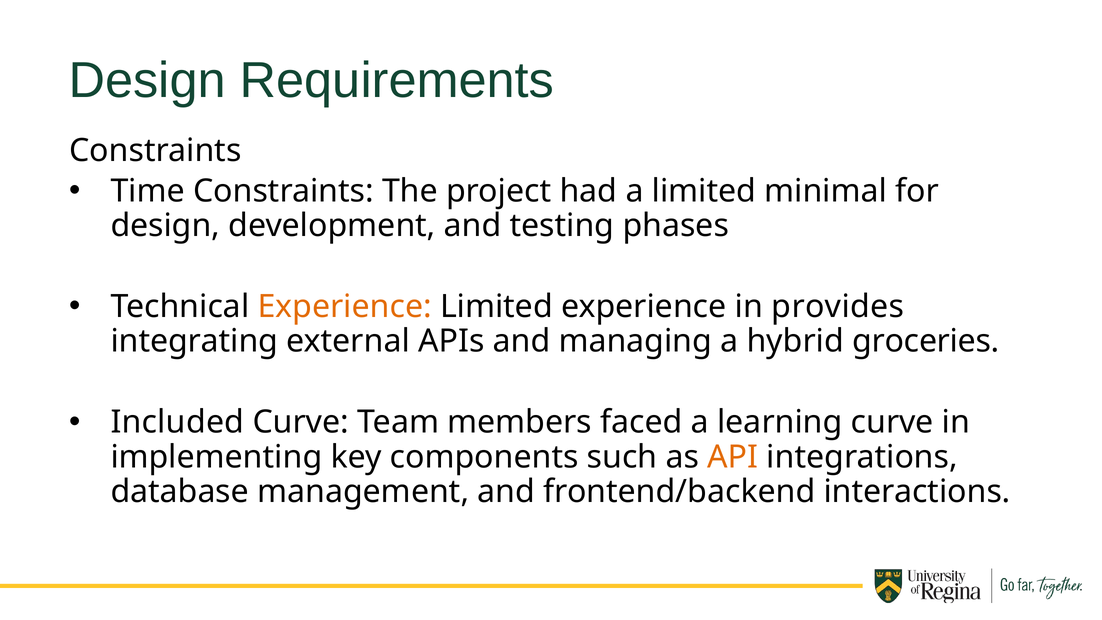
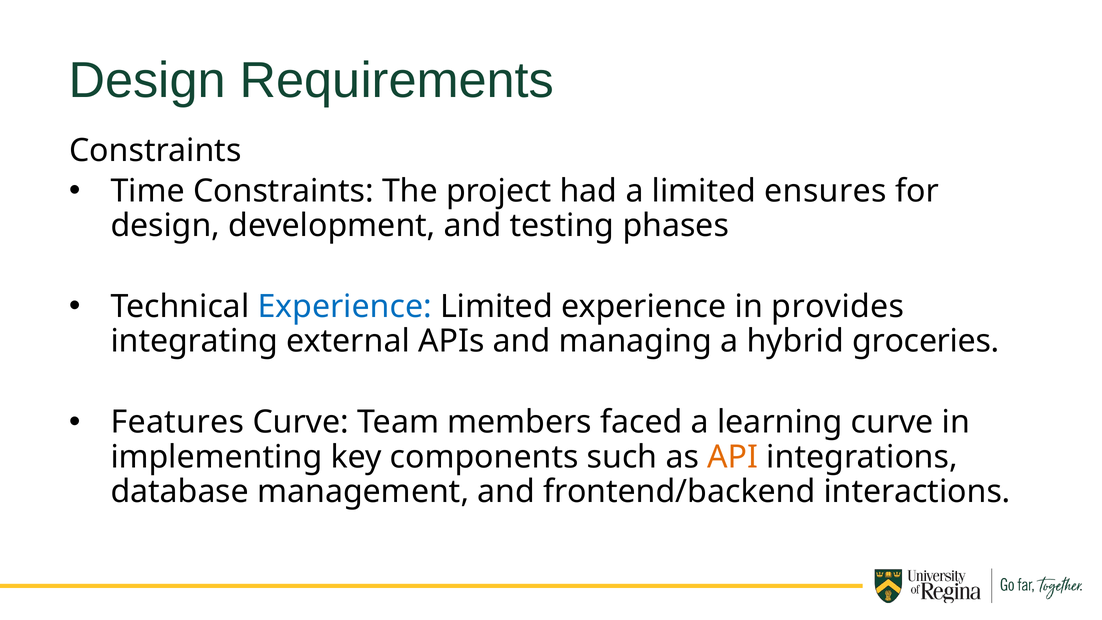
minimal: minimal -> ensures (825, 191)
Experience colour: orange -> blue (345, 307)
Included: Included -> Features (177, 422)
